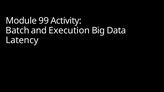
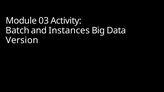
99: 99 -> 03 (44, 21)
Execution: Execution -> Instances (69, 31)
Latency: Latency -> Version (22, 40)
